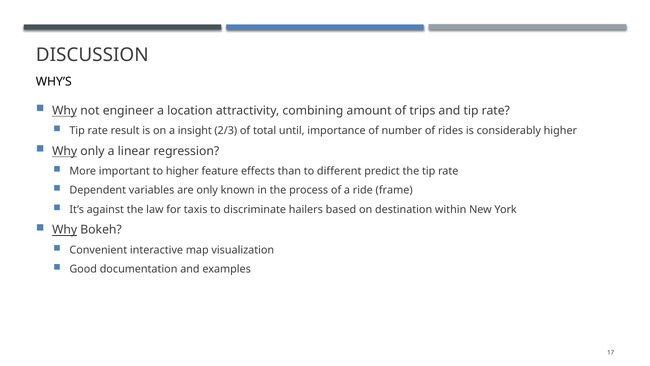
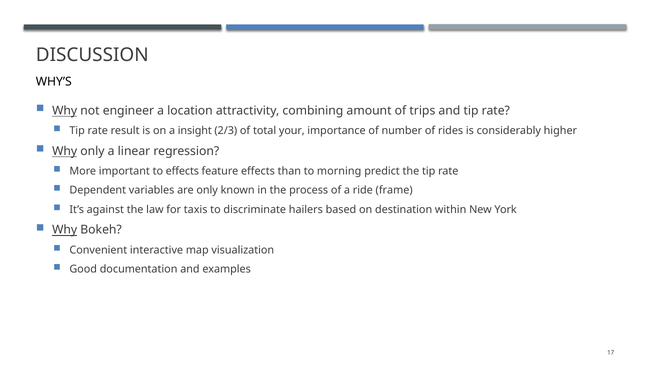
until: until -> your (292, 130)
to higher: higher -> effects (182, 171)
different: different -> morning (339, 171)
